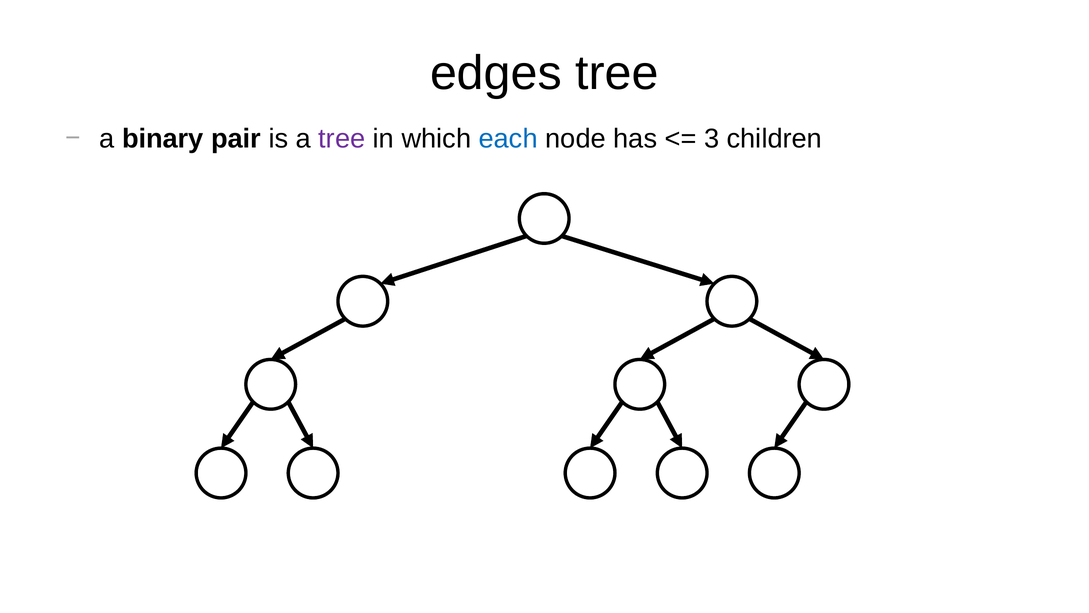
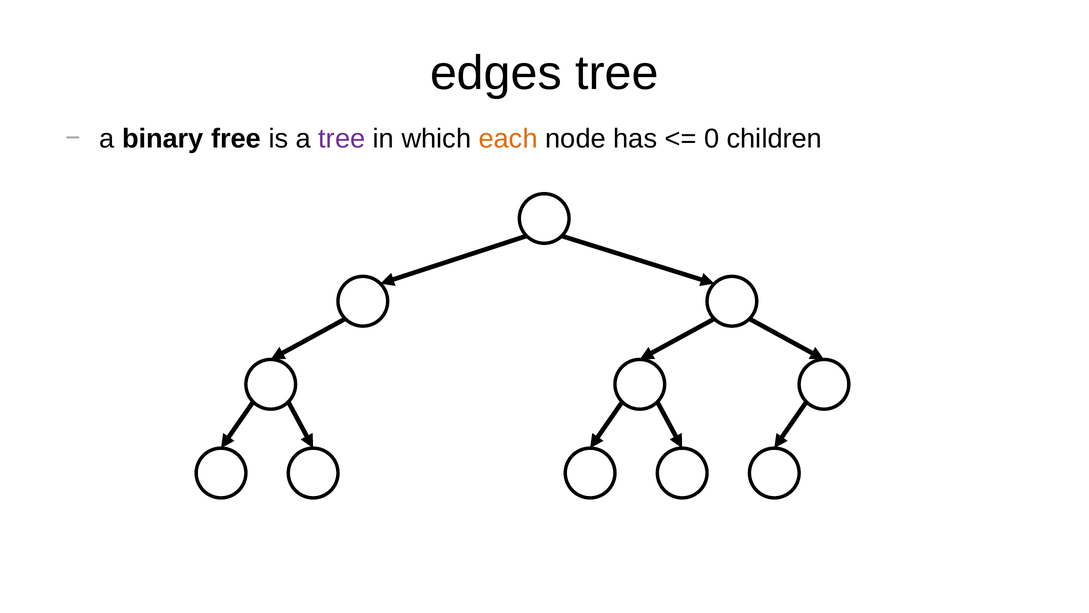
pair: pair -> free (236, 138)
each colour: blue -> orange (508, 138)
3: 3 -> 0 (712, 138)
